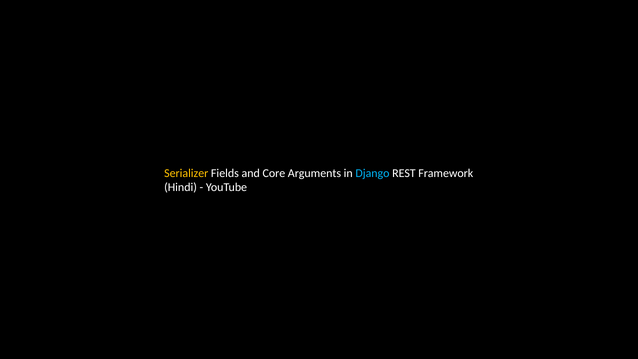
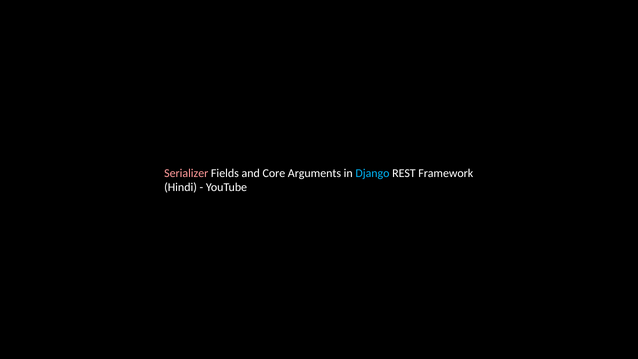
Serializer colour: yellow -> pink (186, 173)
